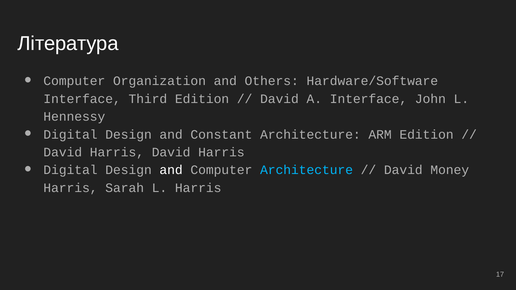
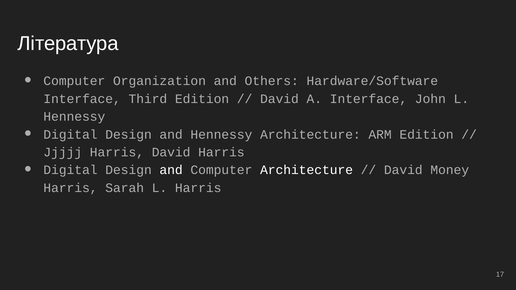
and Constant: Constant -> Hennessy (221, 135)
David: David -> Jjjjj (63, 152)
Architecture colour: light blue -> white (307, 170)
